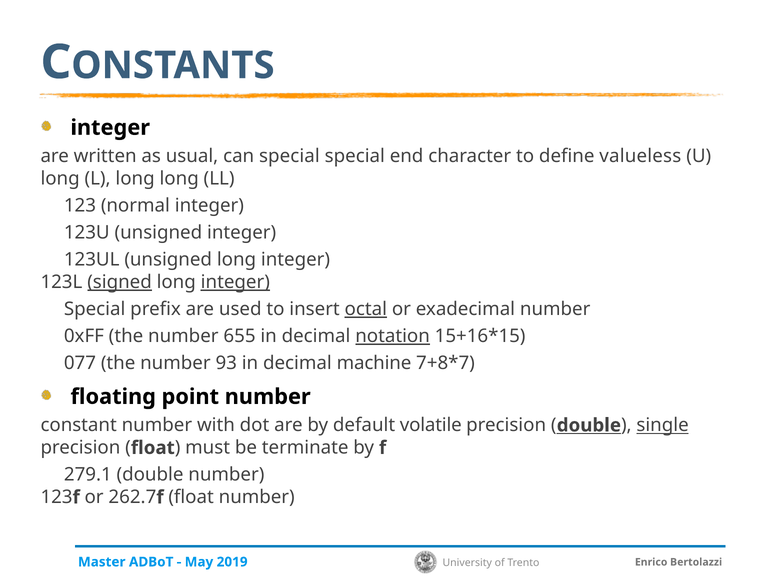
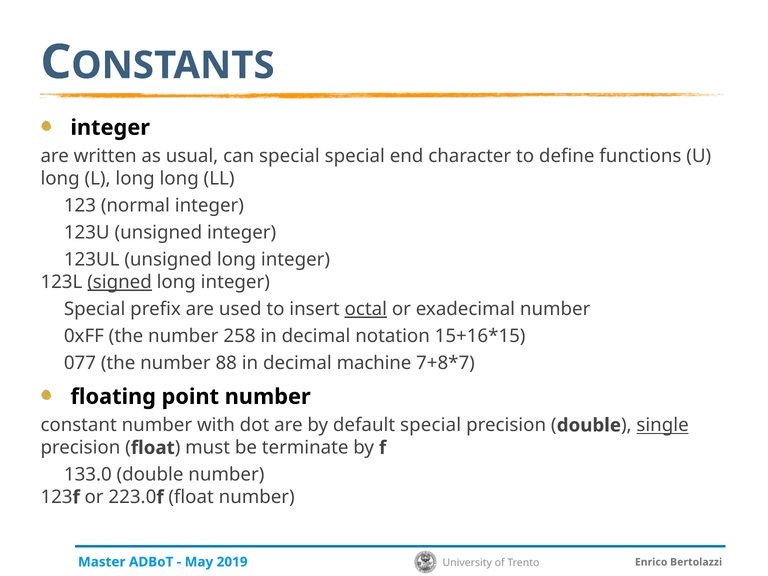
valueless: valueless -> functions (640, 156)
integer underline: present -> none (235, 282)
655: 655 -> 258 (240, 336)
notation underline: present -> none (393, 336)
93: 93 -> 88 (226, 363)
default volatile: volatile -> special (431, 425)
double underline: present -> none (589, 425)
279.1: 279.1 -> 133.0 (88, 475)
262.7: 262.7 -> 223.0 (132, 497)
